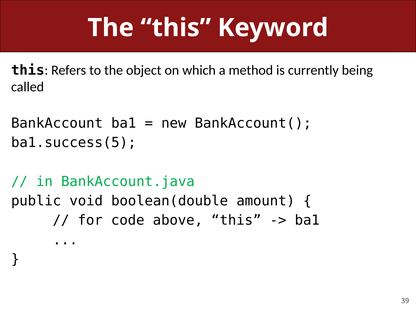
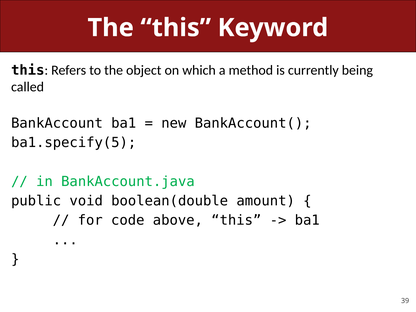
ba1.success(5: ba1.success(5 -> ba1.specify(5 (74, 143)
